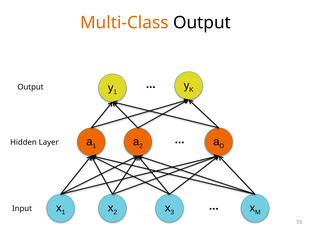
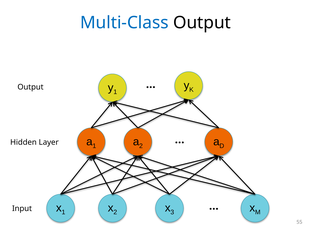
Multi-Class colour: orange -> blue (124, 23)
